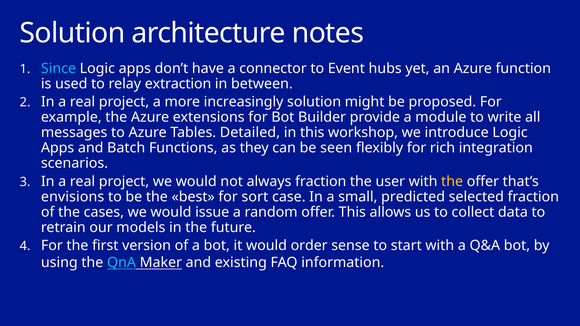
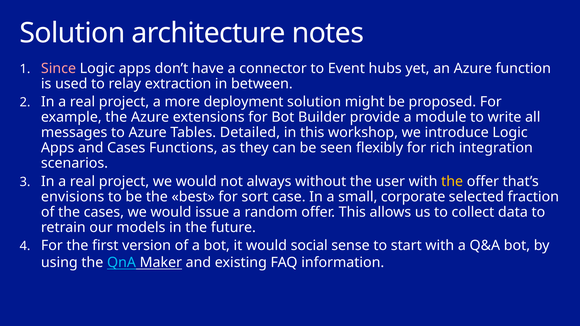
Since colour: light blue -> pink (58, 68)
increasingly: increasingly -> deployment (244, 102)
and Batch: Batch -> Cases (126, 148)
always fraction: fraction -> without (321, 182)
predicted: predicted -> corporate (413, 197)
order: order -> social (309, 246)
